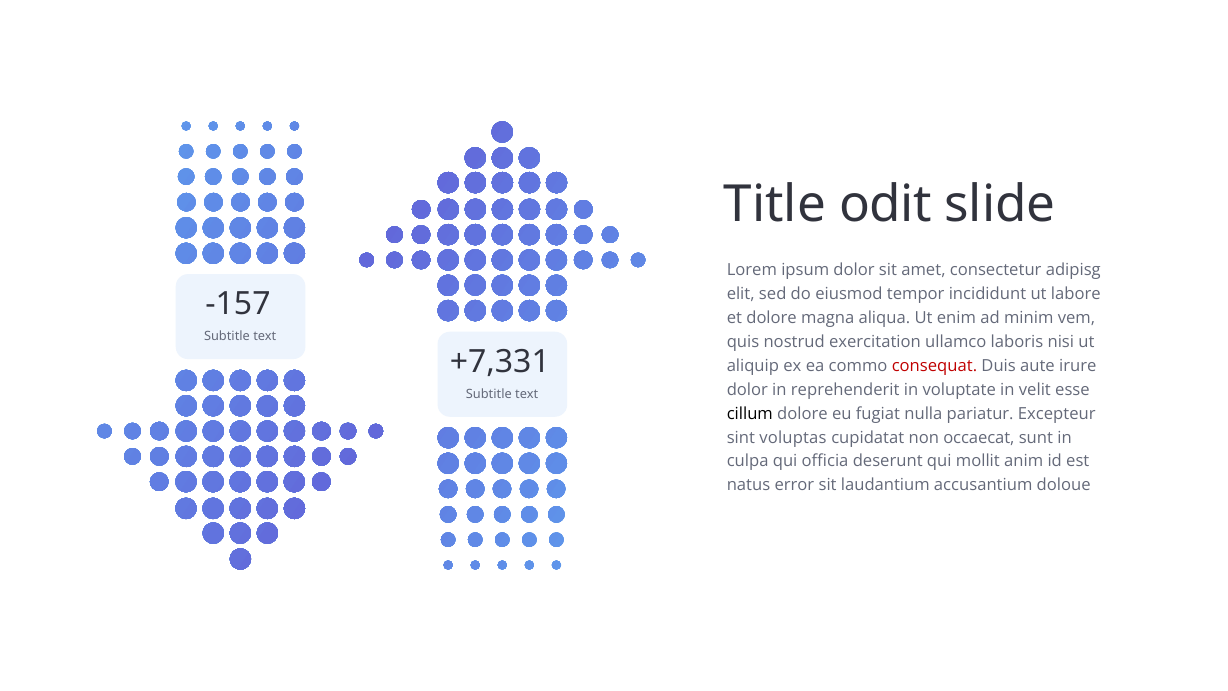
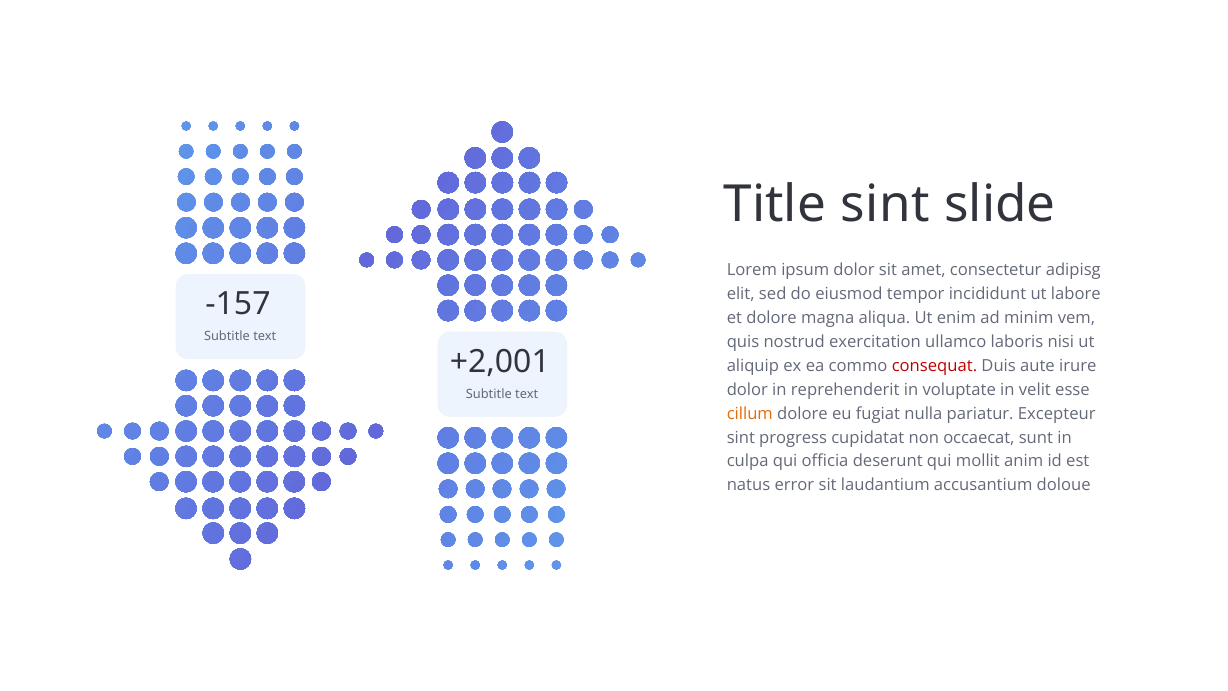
Title odit: odit -> sint (885, 205)
+7,331: +7,331 -> +2,001 (500, 362)
cillum colour: black -> orange (750, 413)
voluptas: voluptas -> progress (793, 437)
